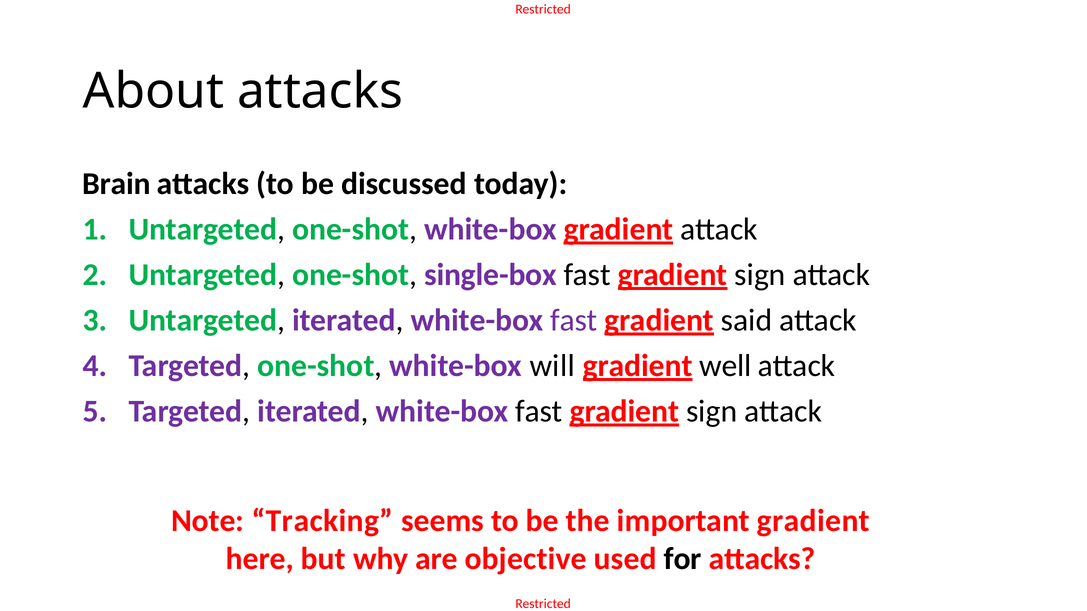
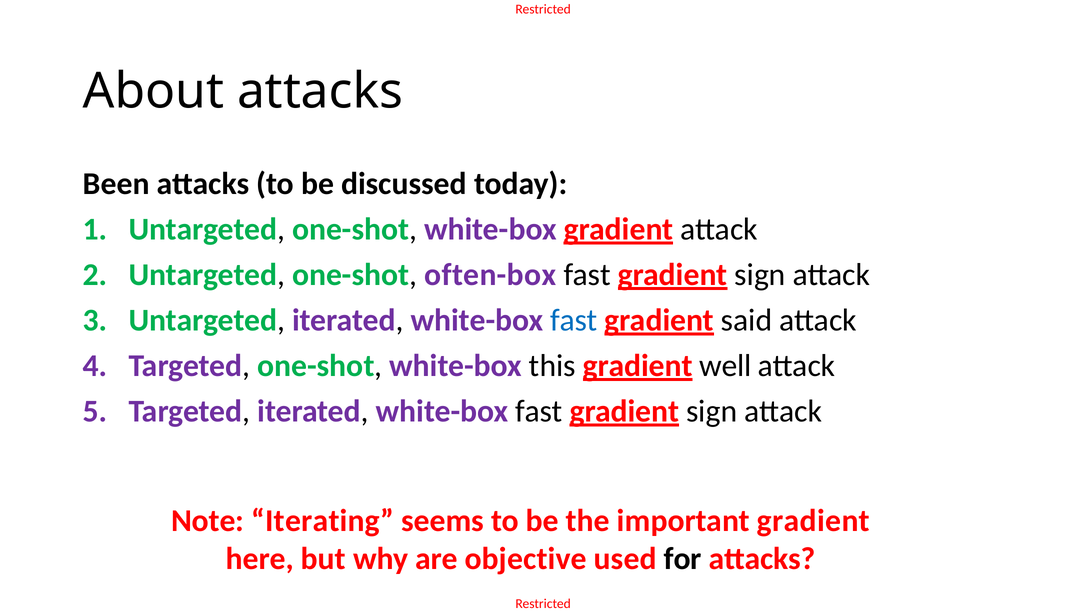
Brain: Brain -> Been (116, 184)
single-box: single-box -> often-box (490, 275)
fast colour: purple -> blue (574, 321)
will: will -> this (552, 366)
Tracking: Tracking -> Iterating (323, 521)
